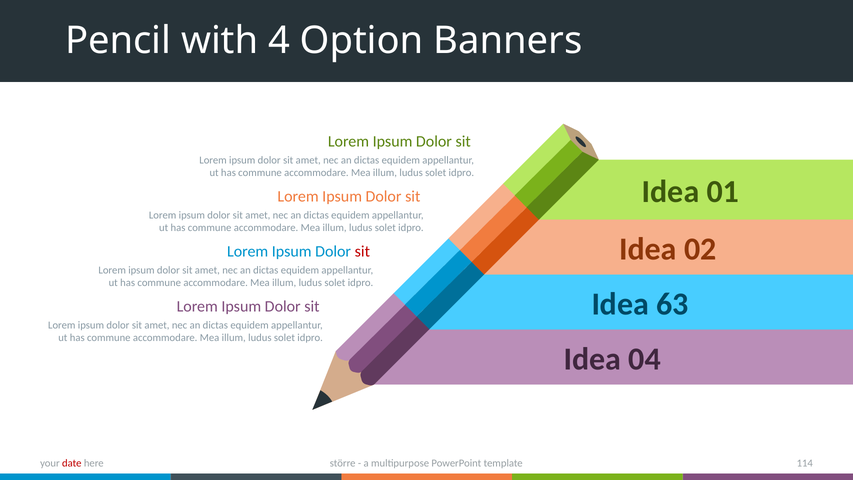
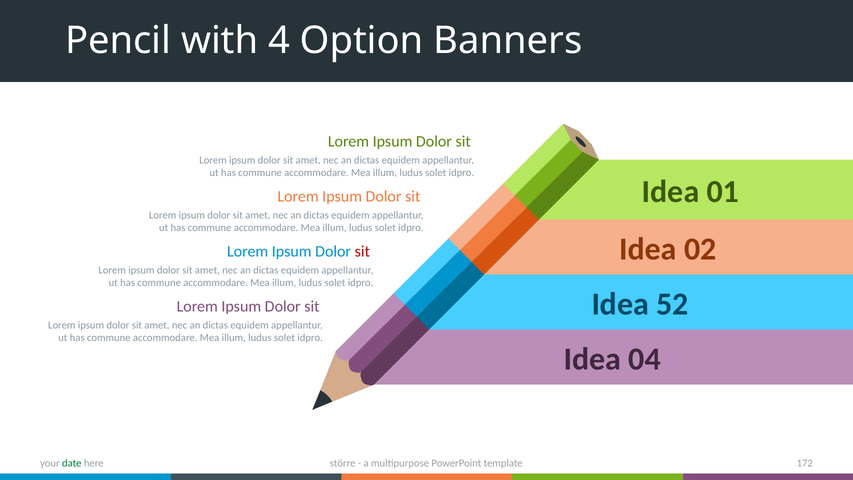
63: 63 -> 52 (672, 304)
114: 114 -> 172 (805, 463)
date colour: red -> green (72, 463)
